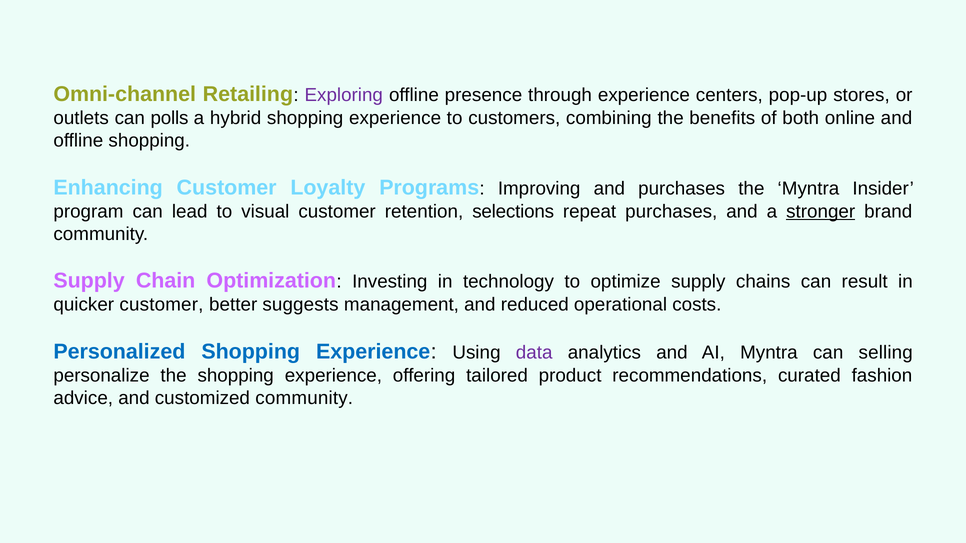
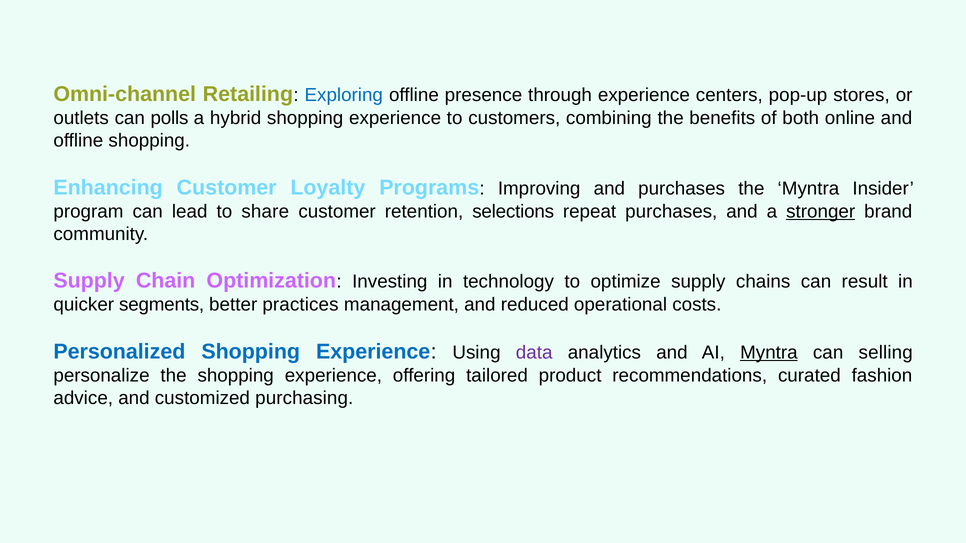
Exploring colour: purple -> blue (344, 95)
visual: visual -> share (265, 212)
quicker customer: customer -> segments (162, 305)
suggests: suggests -> practices (300, 305)
Myntra underline: none -> present (769, 353)
customized community: community -> purchasing (304, 398)
